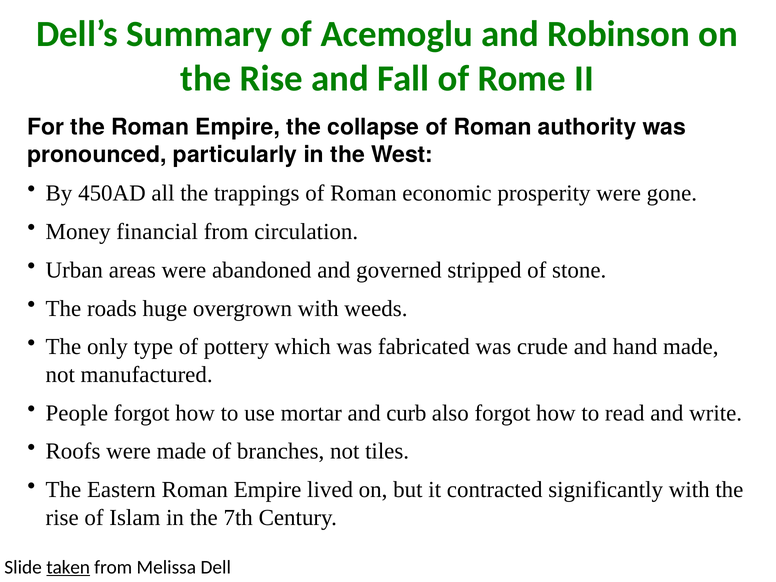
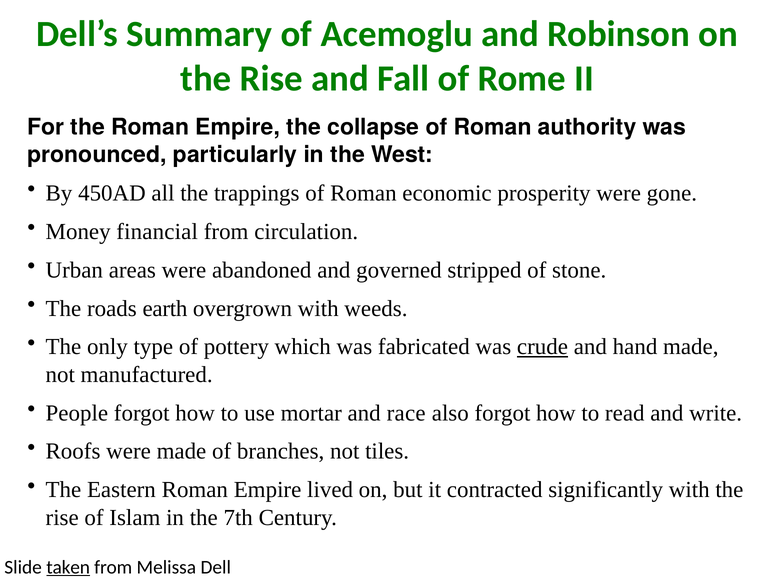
huge: huge -> earth (165, 308)
crude underline: none -> present (543, 347)
curb: curb -> race (406, 413)
